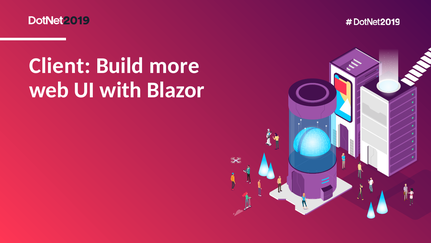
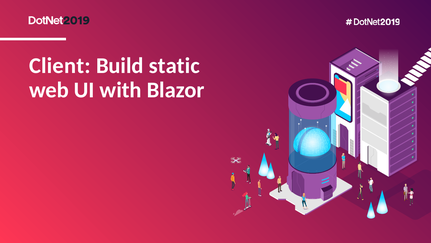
more: more -> static (174, 66)
